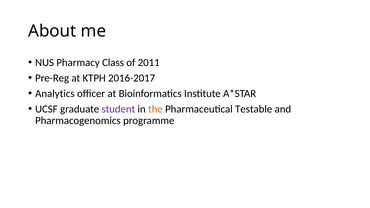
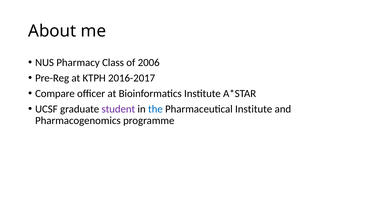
2011: 2011 -> 2006 (149, 63)
Analytics: Analytics -> Compare (55, 94)
the colour: orange -> blue (155, 109)
Pharmaceutical Testable: Testable -> Institute (254, 109)
